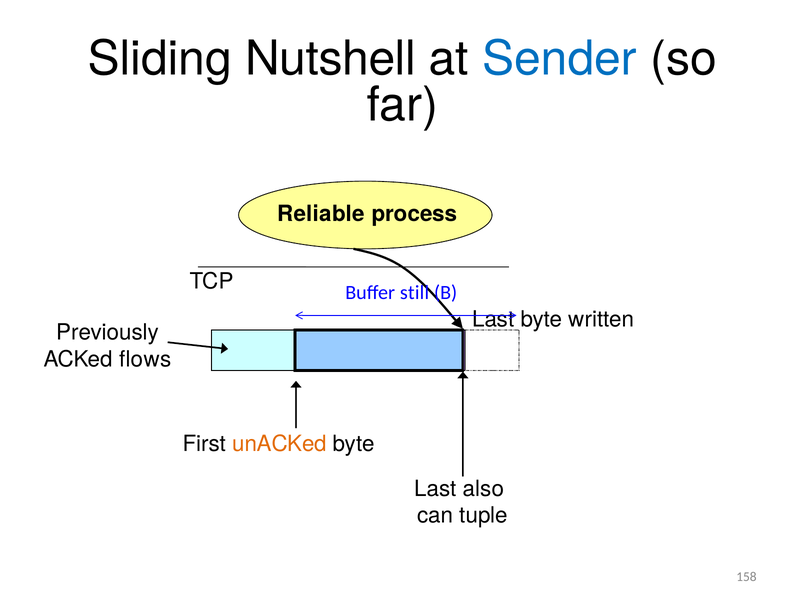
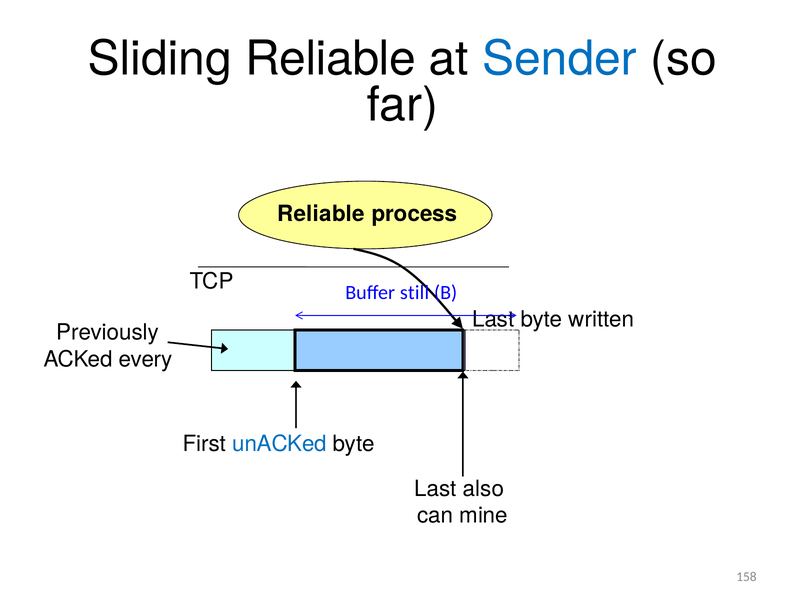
Sliding Nutshell: Nutshell -> Reliable (330, 59)
flows: flows -> every (145, 359)
unACKed colour: orange -> blue (280, 444)
tuple: tuple -> mine (484, 515)
